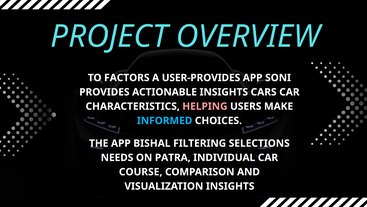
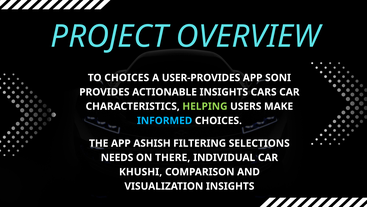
TO FACTORS: FACTORS -> CHOICES (127, 78)
HELPING colour: pink -> light green (205, 106)
BISHAL: BISHAL -> ASHISH (152, 143)
PATRA: PATRA -> THERE (173, 157)
COURSE: COURSE -> KHUSHI (141, 171)
